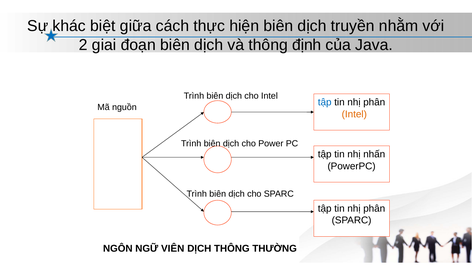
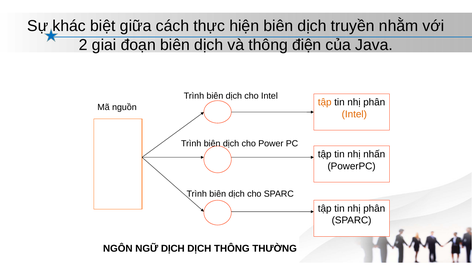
định: định -> điện (307, 45)
tập colour: blue -> orange (325, 102)
NGỮ VIÊN: VIÊN -> DỊCH (173, 248)
